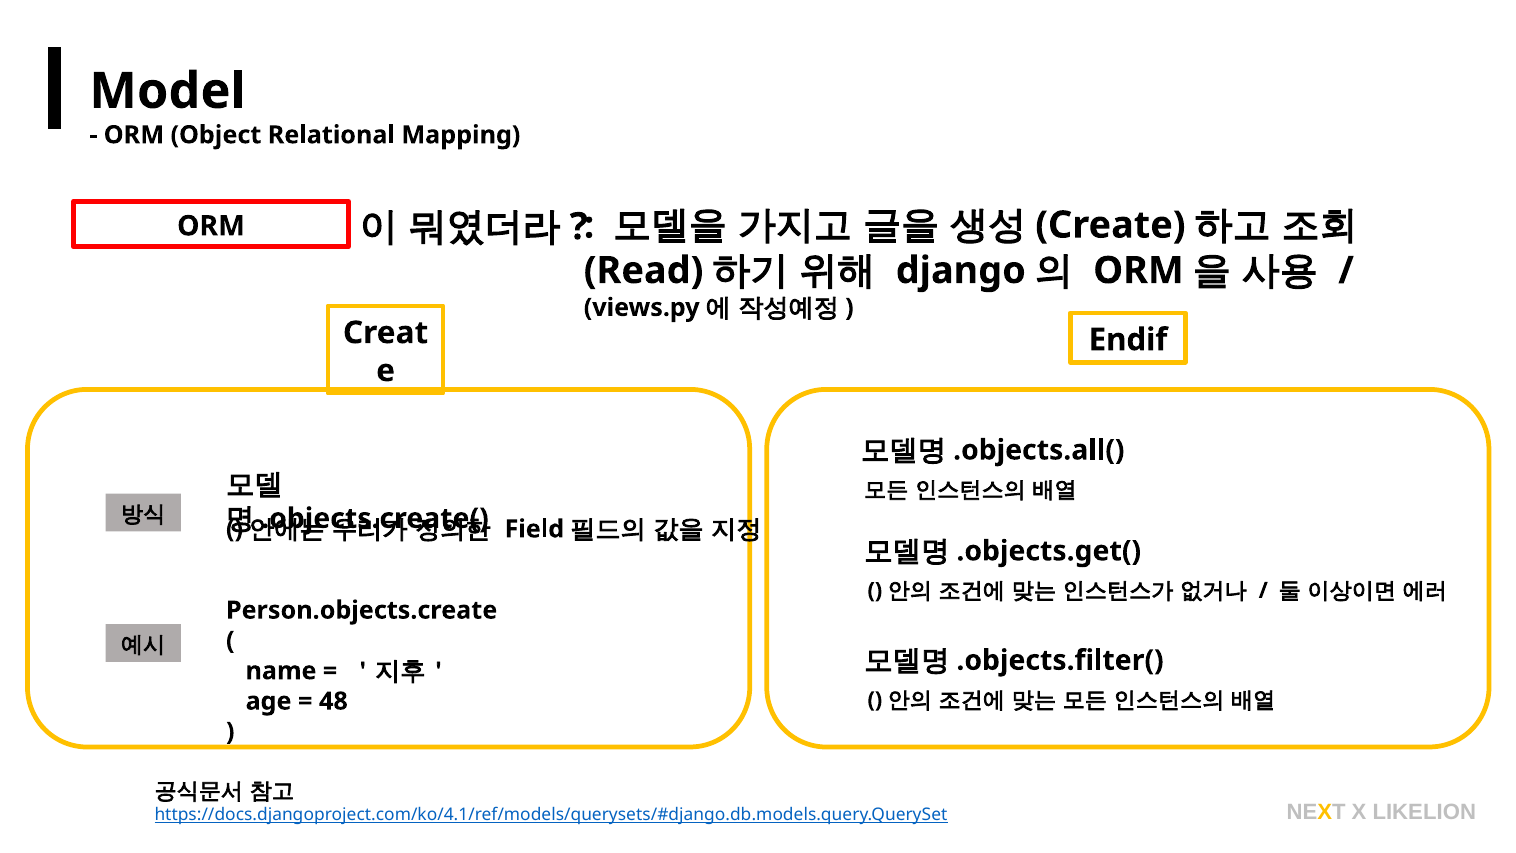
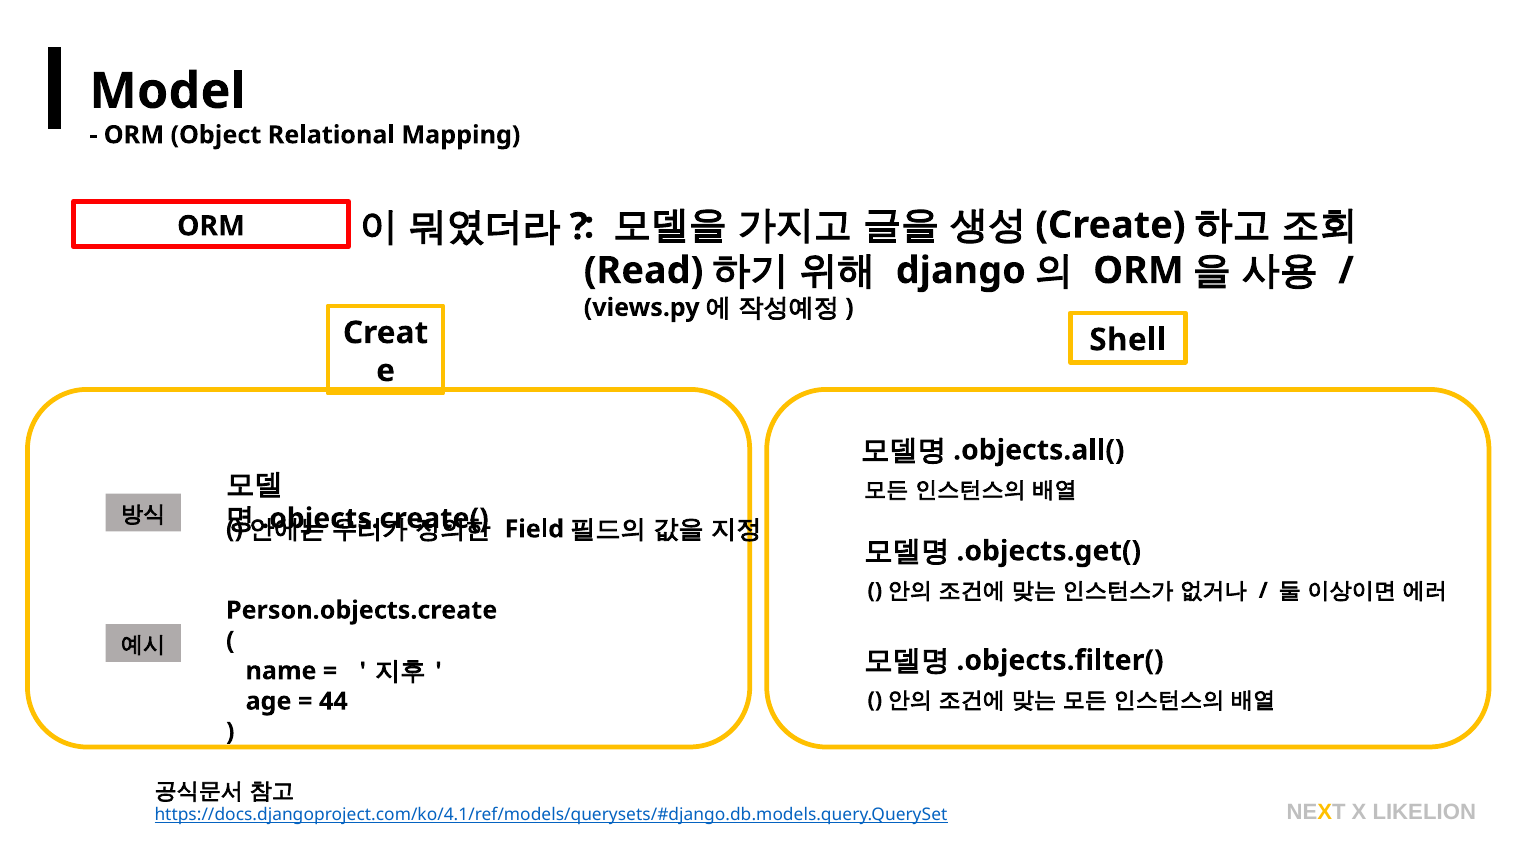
Endif: Endif -> Shell (1128, 340)
48: 48 -> 44 (333, 701)
